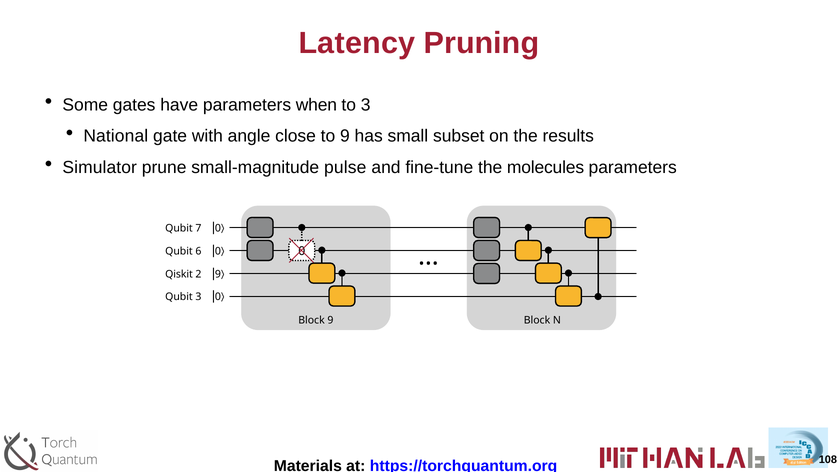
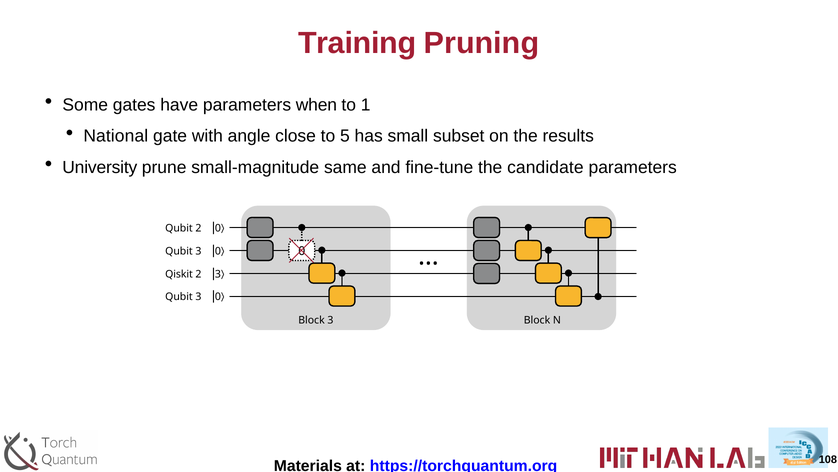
Latency: Latency -> Training (357, 43)
to 3: 3 -> 1 (366, 105)
to 9: 9 -> 5 (345, 136)
Simulator: Simulator -> University (100, 167)
pulse: pulse -> same (345, 167)
molecules: molecules -> candidate (545, 167)
Qubit 7: 7 -> 2 (198, 228)
6: 6 -> 3 (198, 251)
2 9: 9 -> 3 (218, 274)
Block 9: 9 -> 3 (330, 320)
